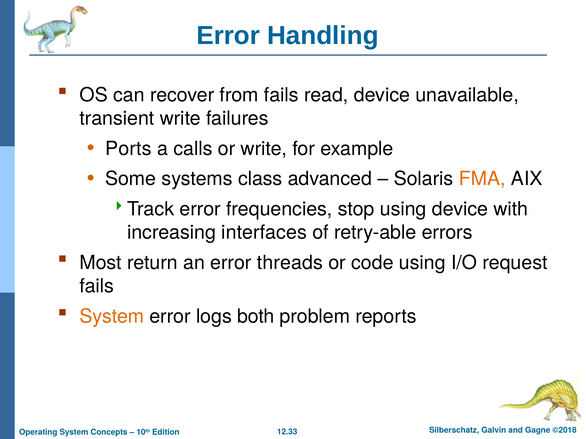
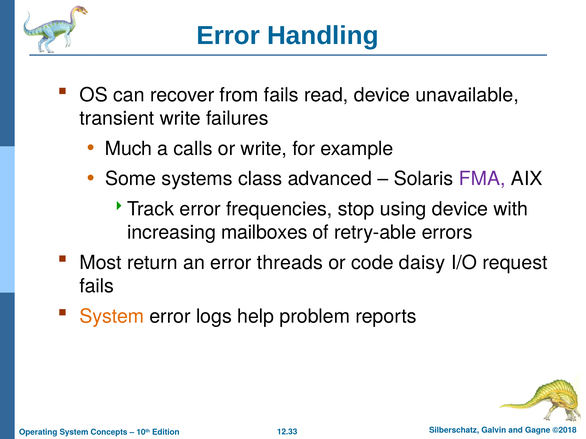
Ports: Ports -> Much (129, 149)
FMA colour: orange -> purple (482, 179)
interfaces: interfaces -> mailboxes (264, 233)
code using: using -> daisy (422, 263)
both: both -> help (256, 317)
